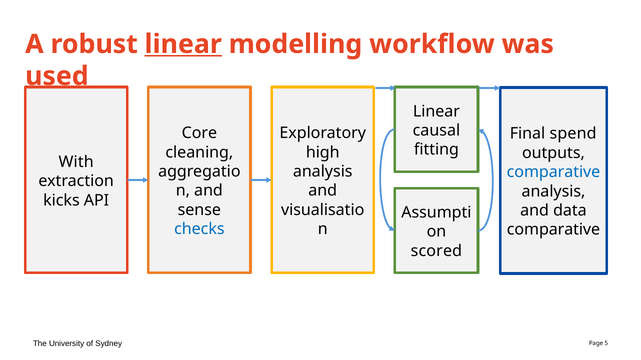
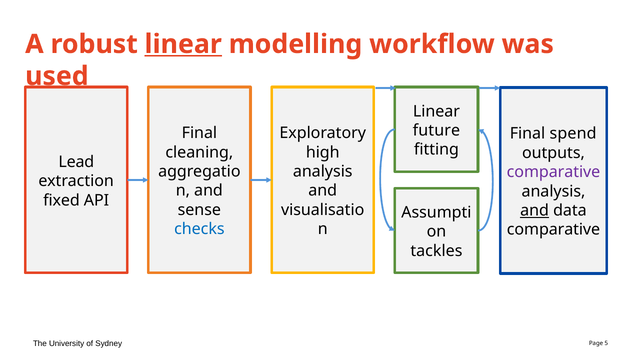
causal: causal -> future (436, 131)
Core: Core -> Final (199, 133)
With: With -> Lead (76, 162)
comparative colour: blue -> purple (553, 172)
kicks: kicks -> fixed (61, 201)
and underline: none -> present (535, 211)
scored: scored -> tackles (436, 251)
